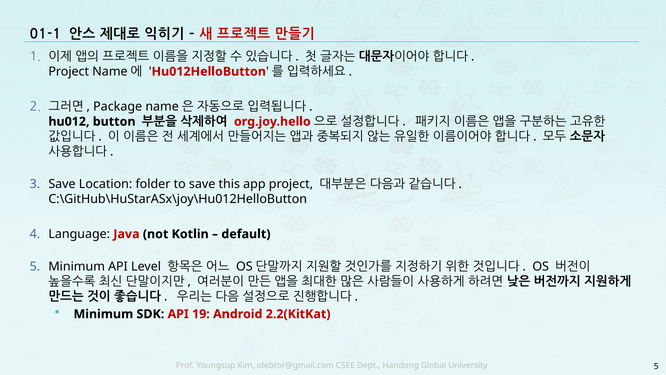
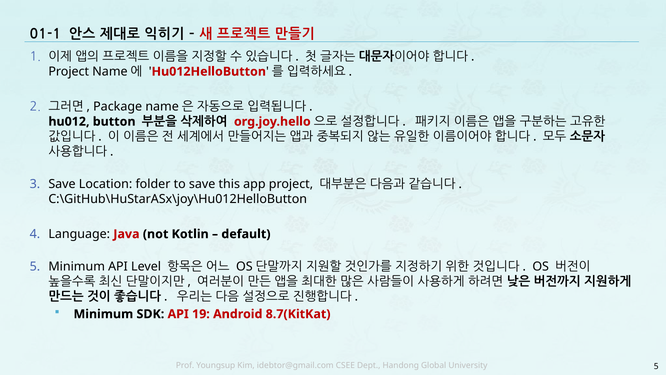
2.2(KitKat: 2.2(KitKat -> 8.7(KitKat (298, 314)
